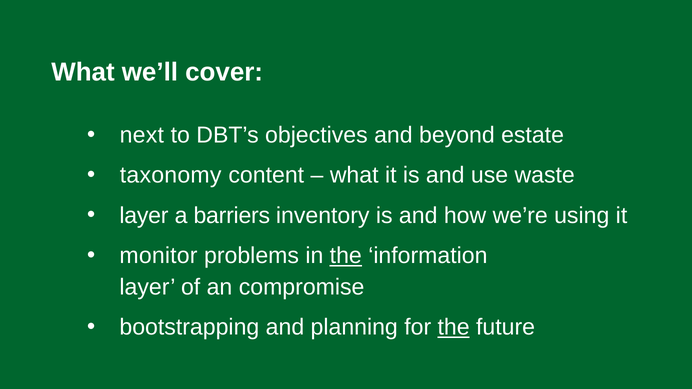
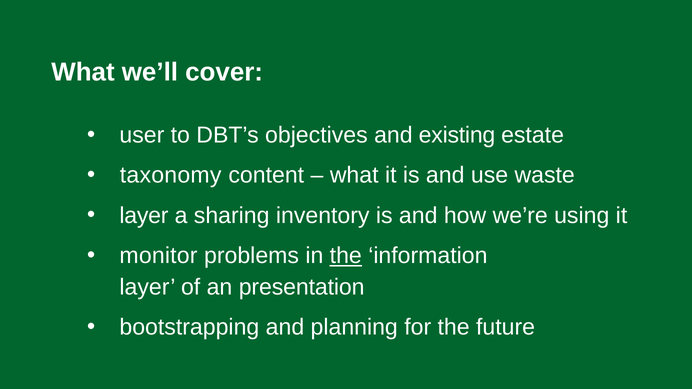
next: next -> user (142, 135)
beyond: beyond -> existing (457, 135)
barriers: barriers -> sharing (232, 216)
compromise: compromise -> presentation (302, 287)
the underline: present -> none (454, 328)
